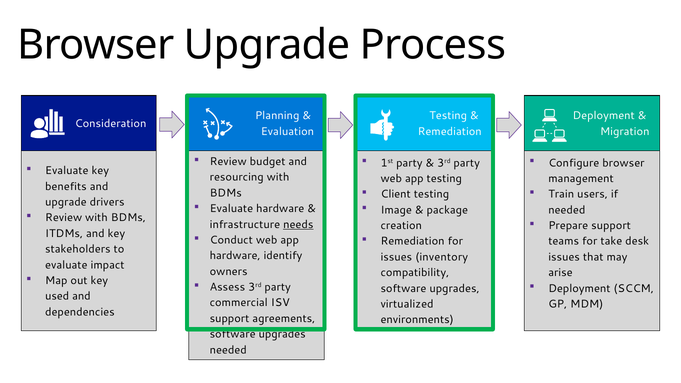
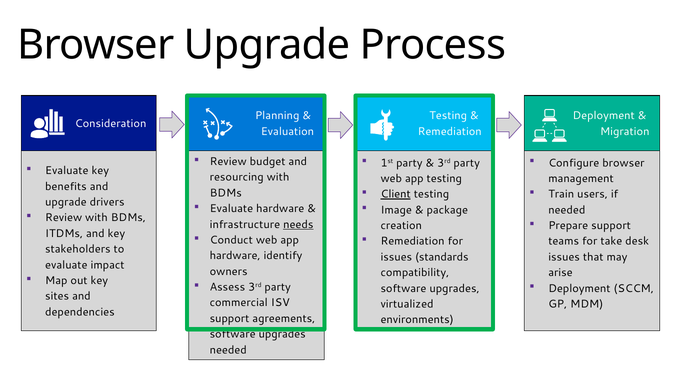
Client underline: none -> present (396, 194)
inventory: inventory -> standards (442, 257)
used: used -> sites (57, 296)
